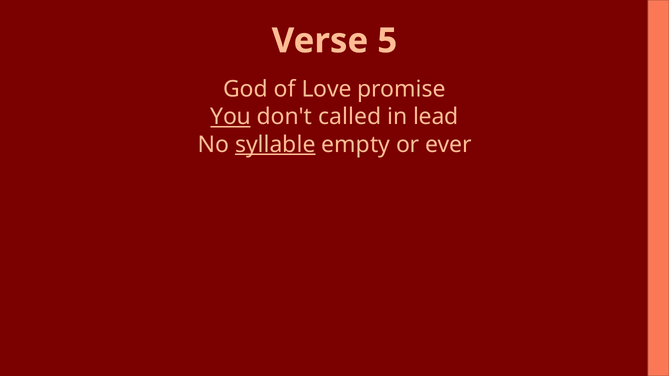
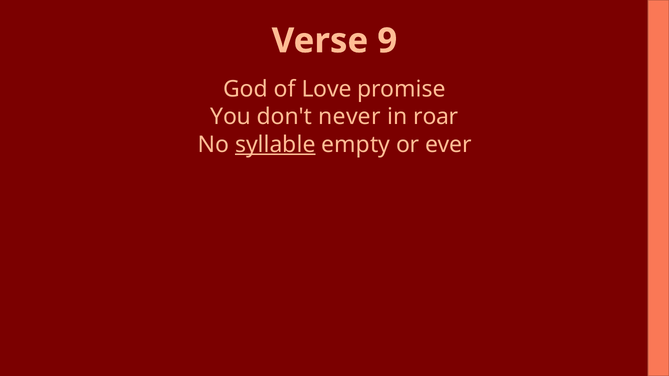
5: 5 -> 9 (387, 41)
You underline: present -> none (231, 117)
called: called -> never (350, 117)
lead: lead -> roar (436, 117)
